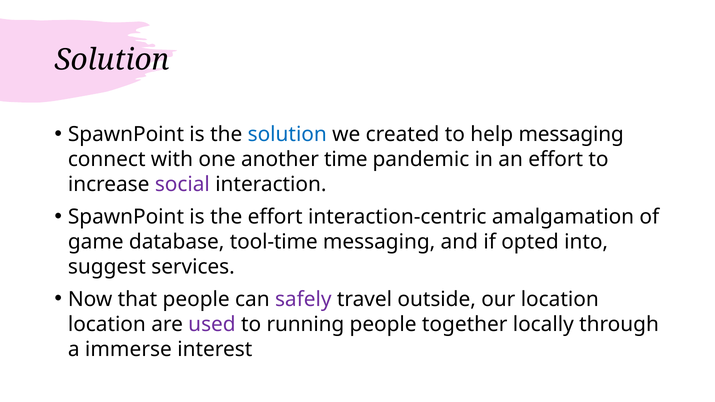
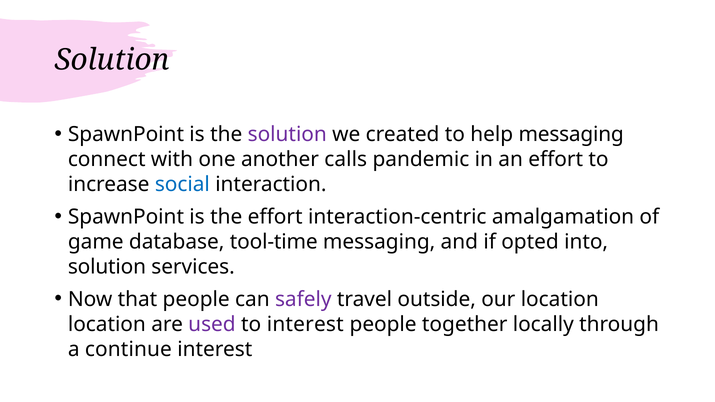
solution colour: blue -> purple (287, 135)
time: time -> calls (346, 160)
social colour: purple -> blue (182, 185)
suggest: suggest -> solution (107, 267)
to running: running -> interest (305, 324)
immerse: immerse -> continue (128, 349)
